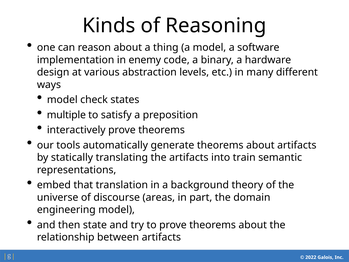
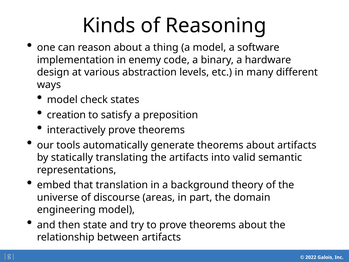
multiple: multiple -> creation (66, 115)
train: train -> valid (244, 157)
